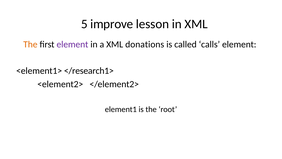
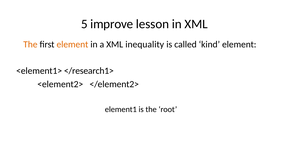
element colour: purple -> orange (72, 44)
donations: donations -> inequality (145, 44)
calls: calls -> kind (209, 44)
